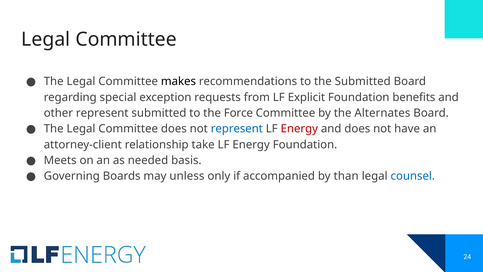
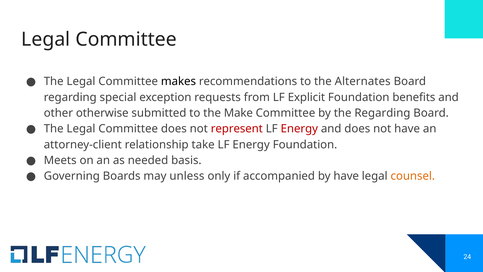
the Submitted: Submitted -> Alternates (363, 81)
other represent: represent -> otherwise (102, 113)
Force: Force -> Make (238, 113)
the Alternates: Alternates -> Regarding (382, 113)
represent colour: blue -> red (237, 129)
by than: than -> have (346, 176)
counsel colour: blue -> orange (413, 176)
